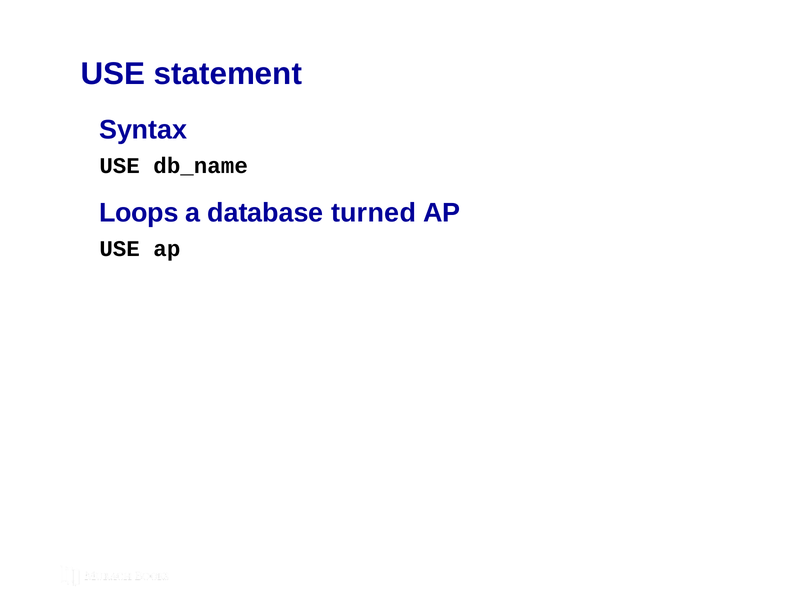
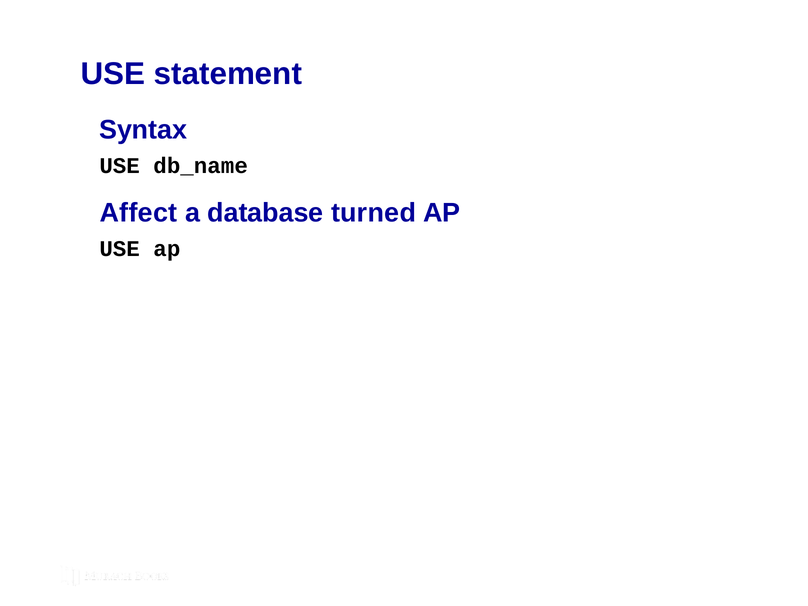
Loops: Loops -> Affect (139, 213)
